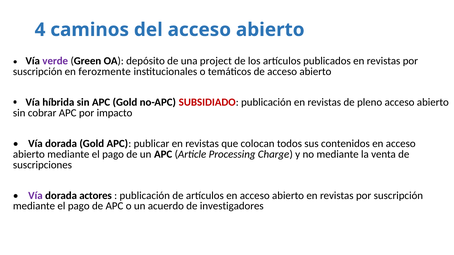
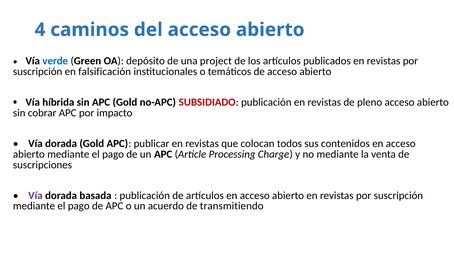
verde colour: purple -> blue (55, 61)
ferozmente: ferozmente -> falsificación (105, 72)
actores: actores -> basada (95, 196)
investigadores: investigadores -> transmitiendo (232, 206)
